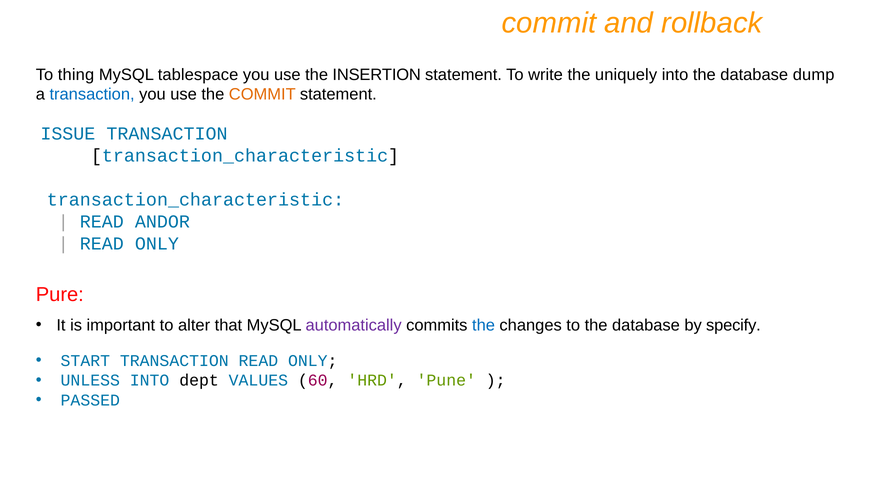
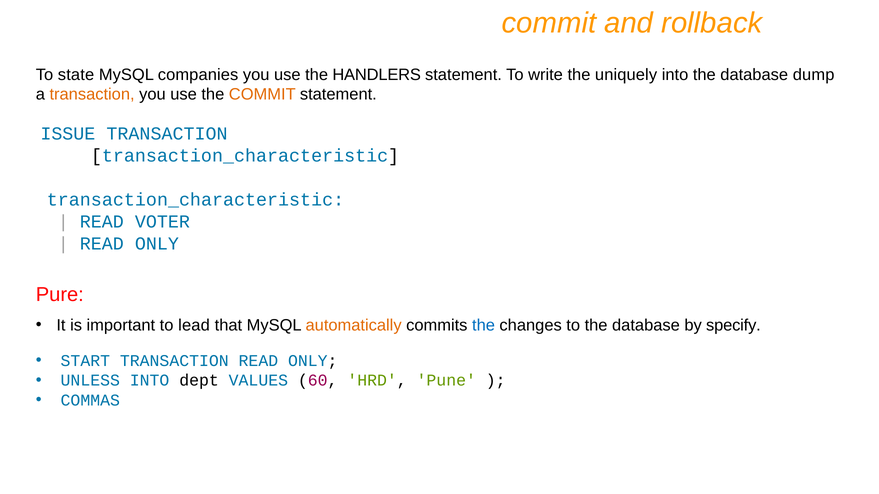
thing: thing -> state (76, 75)
tablespace: tablespace -> companies (198, 75)
INSERTION: INSERTION -> HANDLERS (377, 75)
transaction colour: blue -> orange (92, 94)
ANDOR: ANDOR -> VOTER (162, 222)
alter: alter -> lead (194, 326)
automatically colour: purple -> orange (354, 326)
PASSED: PASSED -> COMMAS (90, 401)
